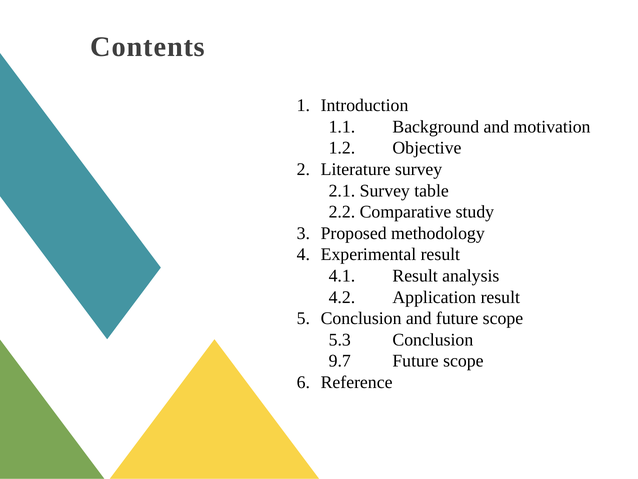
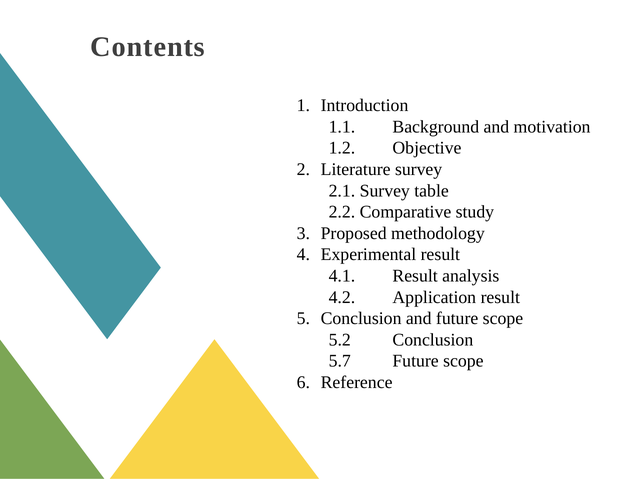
5.3: 5.3 -> 5.2 (340, 339)
9.7: 9.7 -> 5.7 (340, 361)
